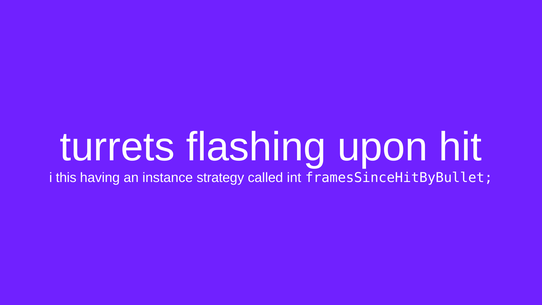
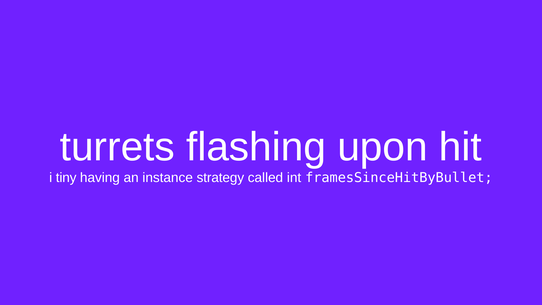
this: this -> tiny (66, 178)
